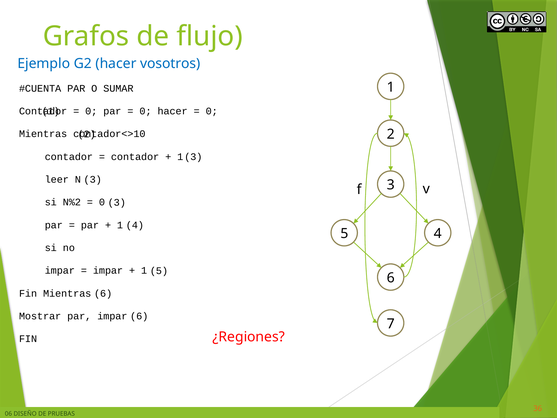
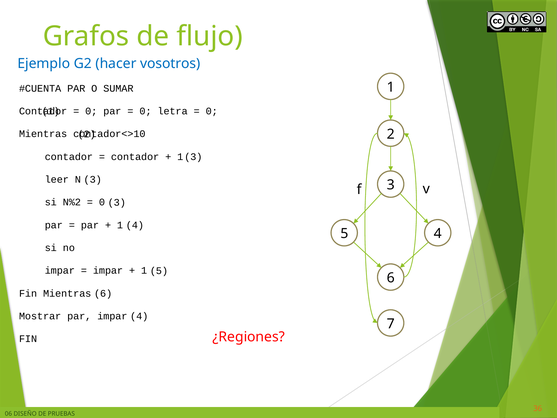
0 hacer: hacer -> letra (173, 111)
6: 6 -> 4 (139, 316)
